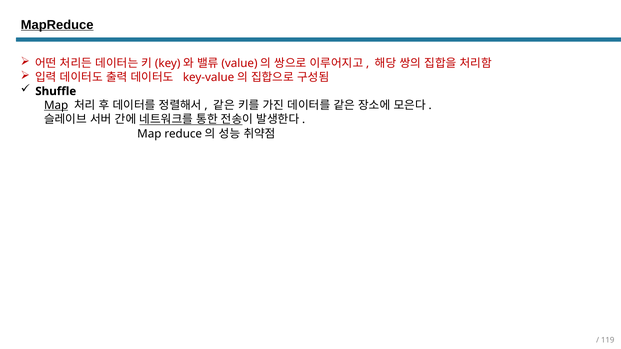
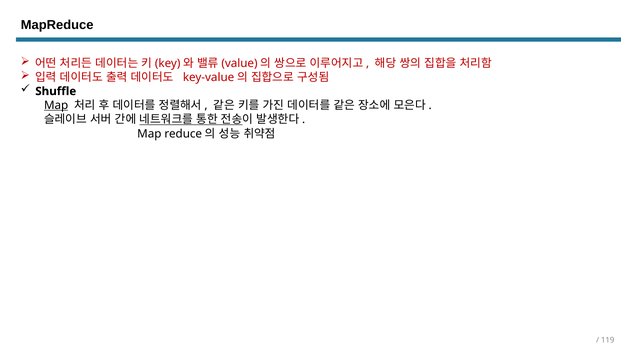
MapReduce underline: present -> none (57, 25)
